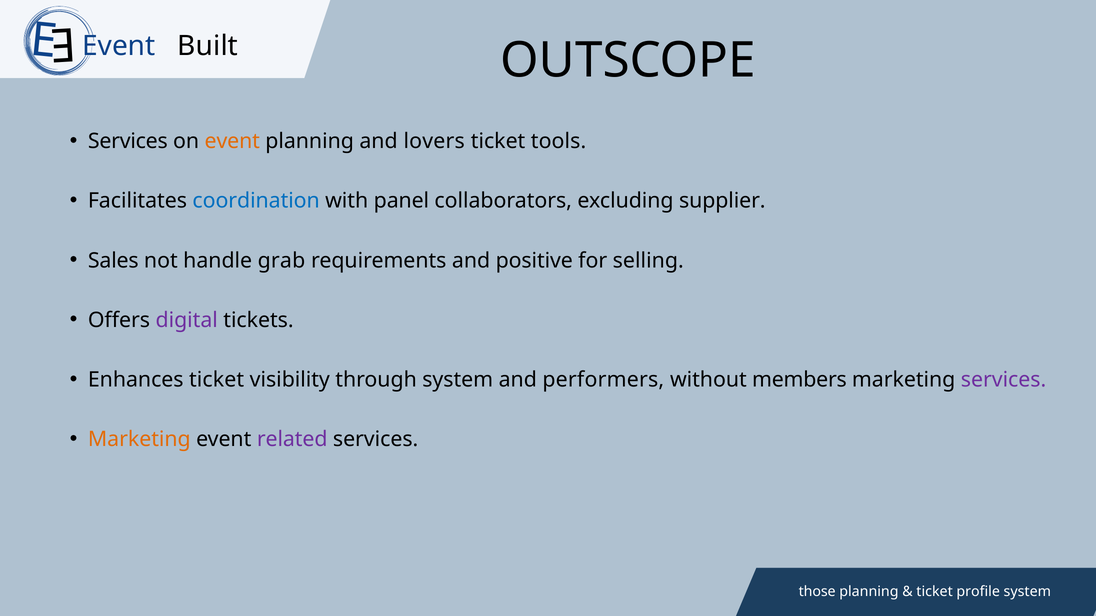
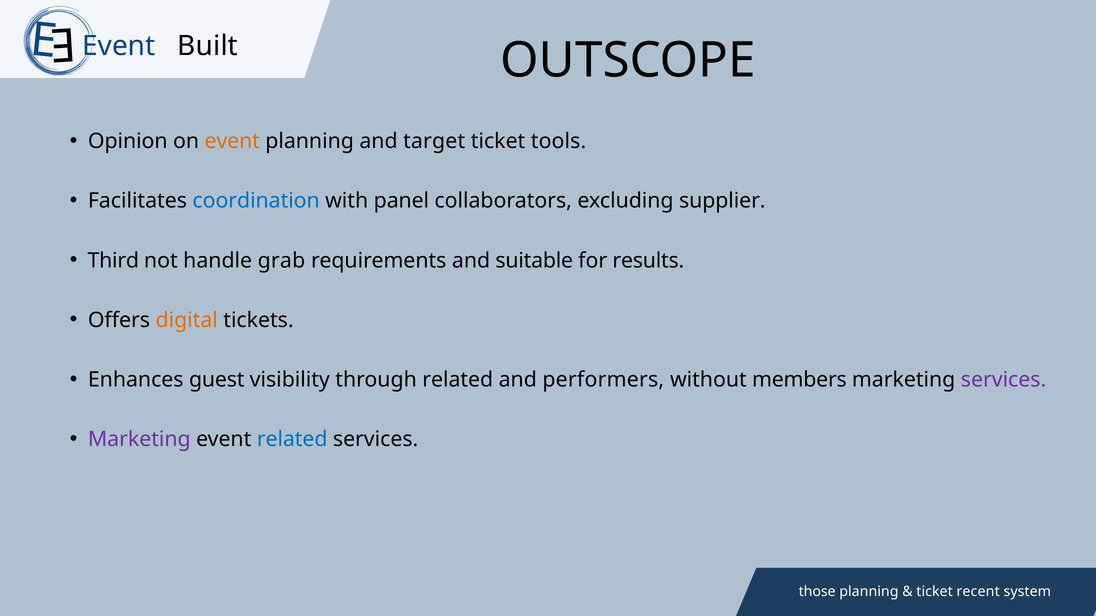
Services: Services -> Opinion (128, 141)
lovers: lovers -> target (434, 141)
Sales: Sales -> Third (113, 261)
positive: positive -> suitable (534, 261)
selling: selling -> results (648, 261)
digital colour: purple -> orange (187, 320)
Enhances ticket: ticket -> guest (217, 380)
through system: system -> related (458, 380)
Marketing colour: orange -> purple (139, 440)
related colour: purple -> blue (292, 440)
profile: profile -> recent (978, 592)
